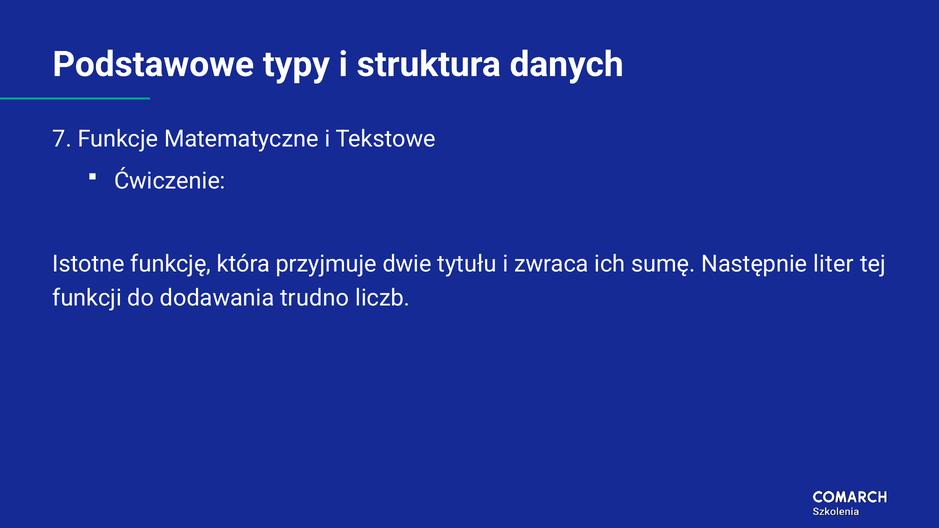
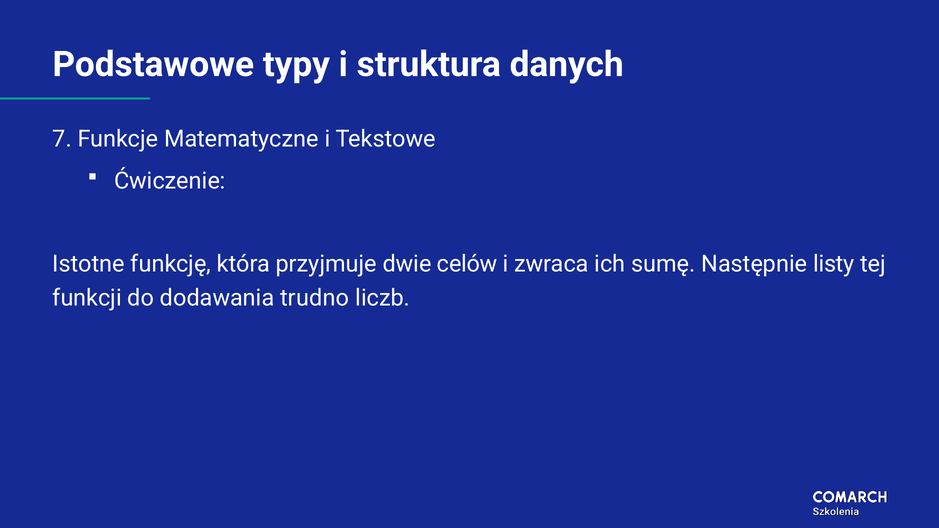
tytułu: tytułu -> celów (467, 264)
liter: liter -> listy (834, 264)
